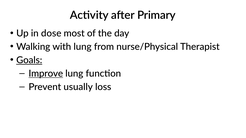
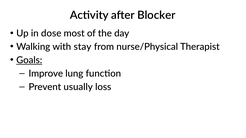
Primary: Primary -> Blocker (156, 15)
with lung: lung -> stay (82, 47)
Improve underline: present -> none (46, 74)
